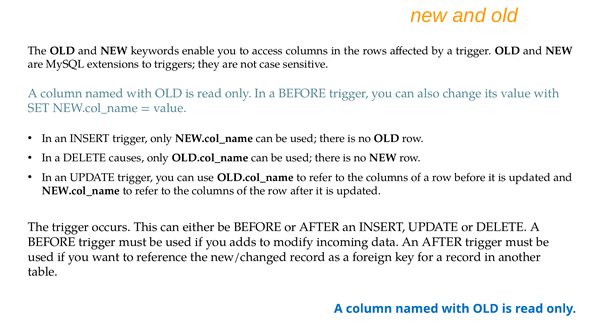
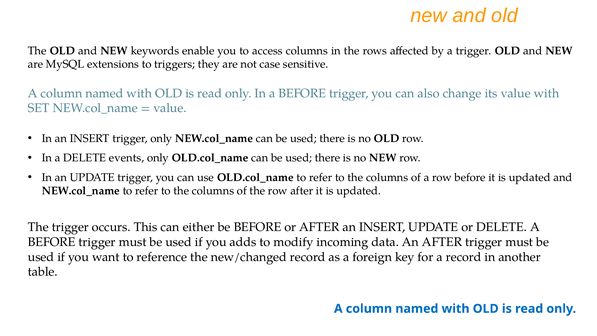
causes: causes -> events (127, 158)
